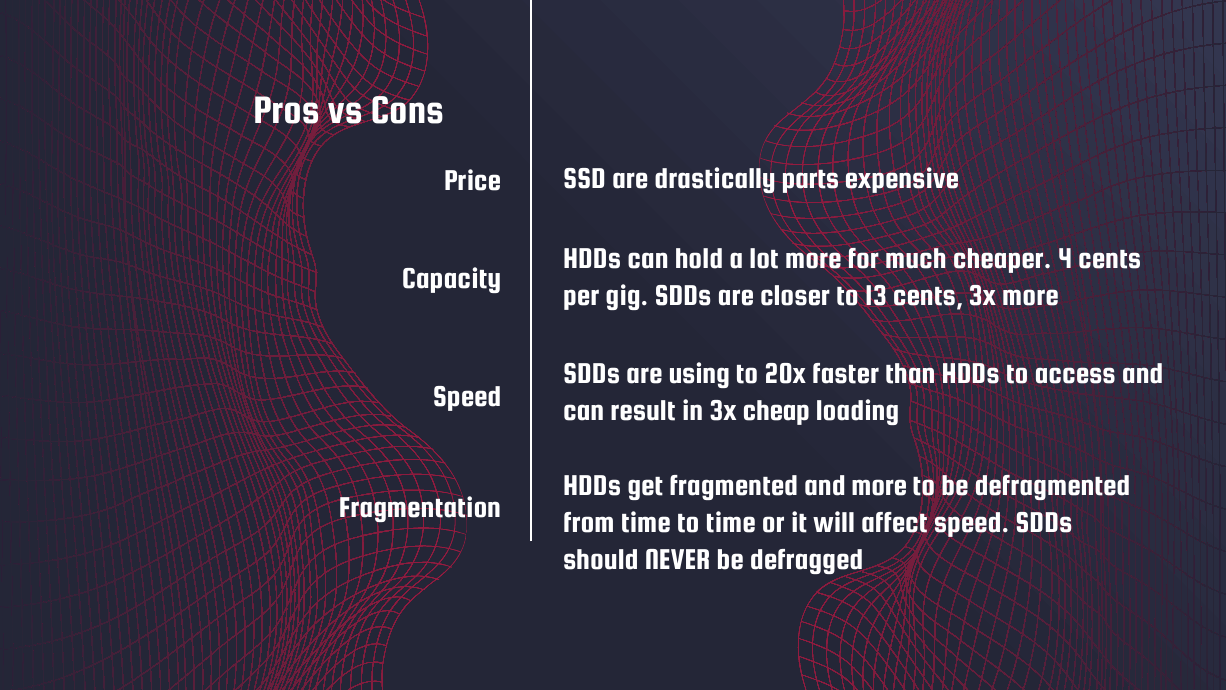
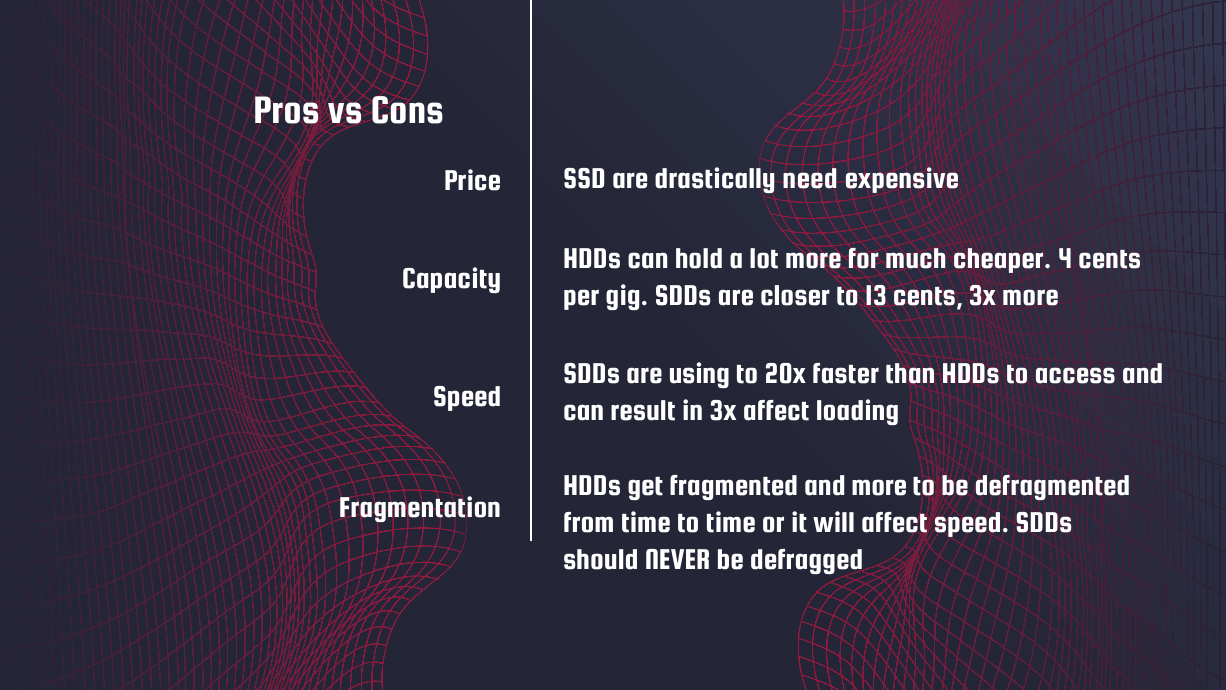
parts: parts -> need (810, 178)
3x cheap: cheap -> affect (776, 410)
